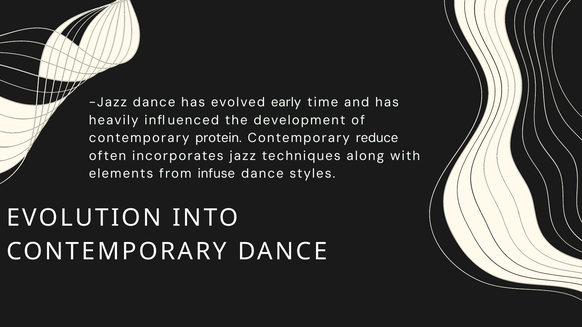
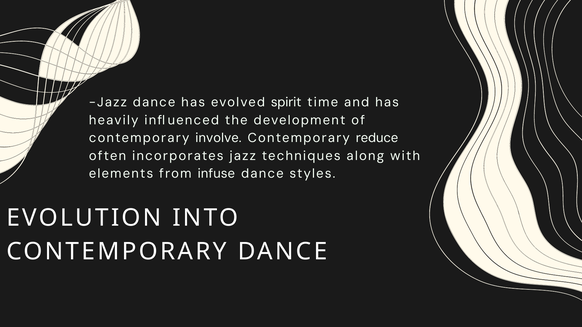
early: early -> spirit (286, 102)
protein: protein -> involve (218, 138)
